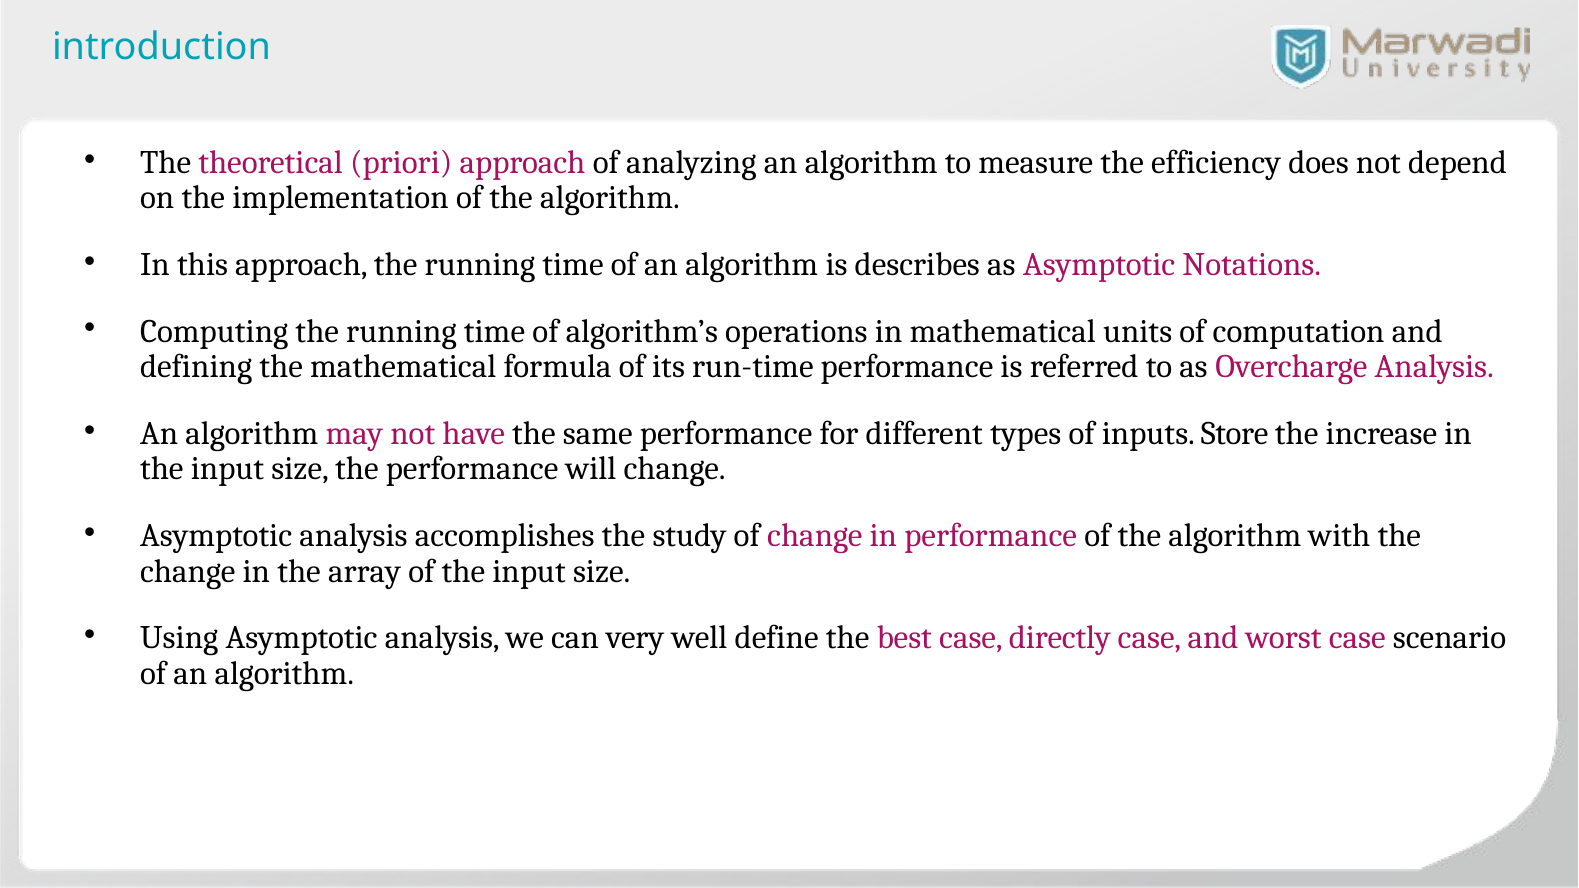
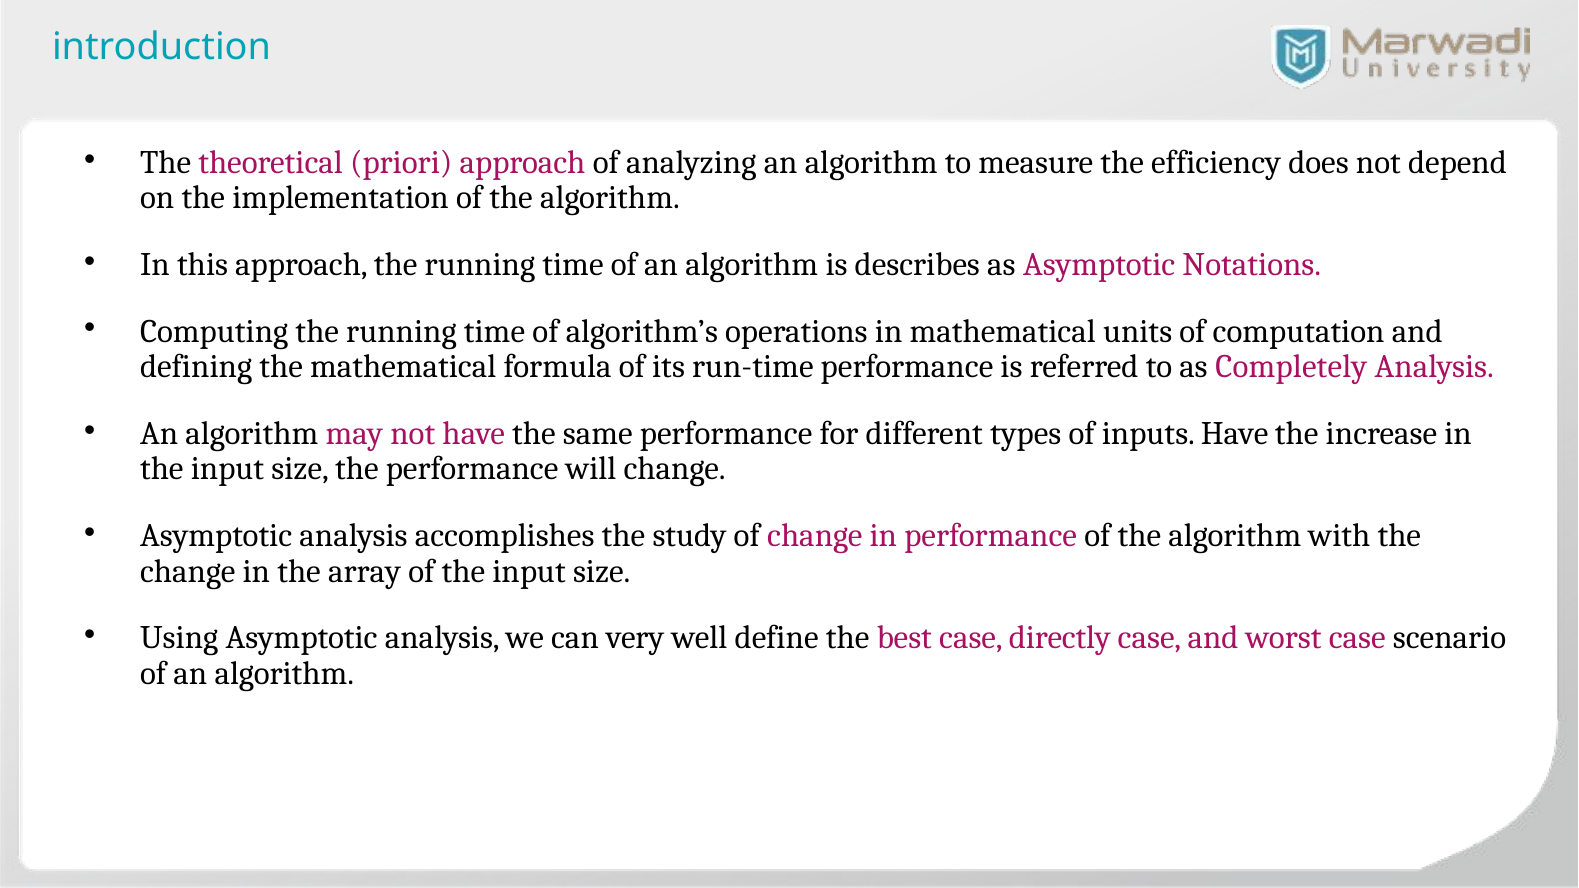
Overcharge: Overcharge -> Completely (1291, 367)
inputs Store: Store -> Have (1235, 434)
